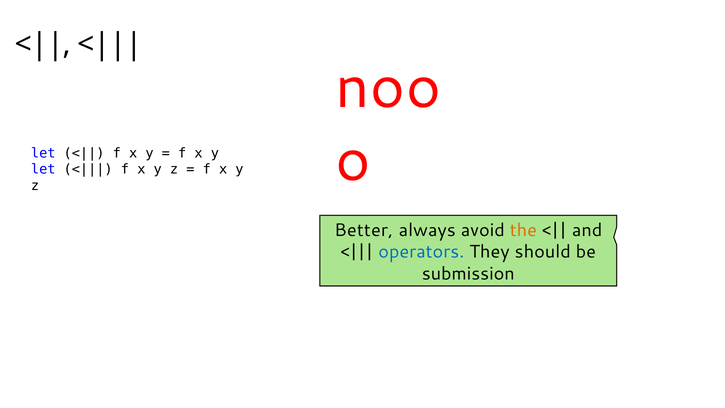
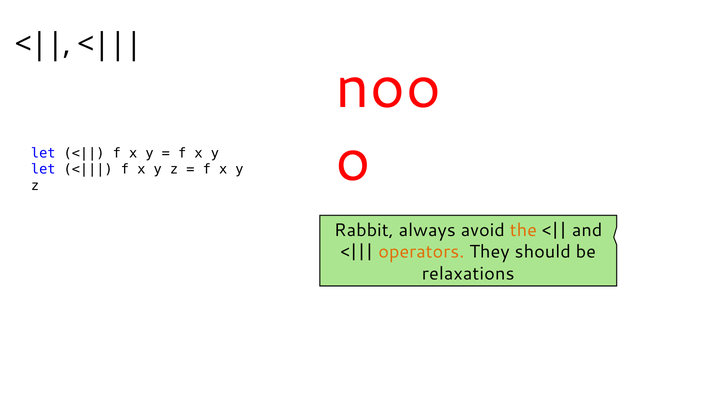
Better: Better -> Rabbit (364, 230)
operators colour: blue -> orange (421, 252)
submission: submission -> relaxations (468, 274)
